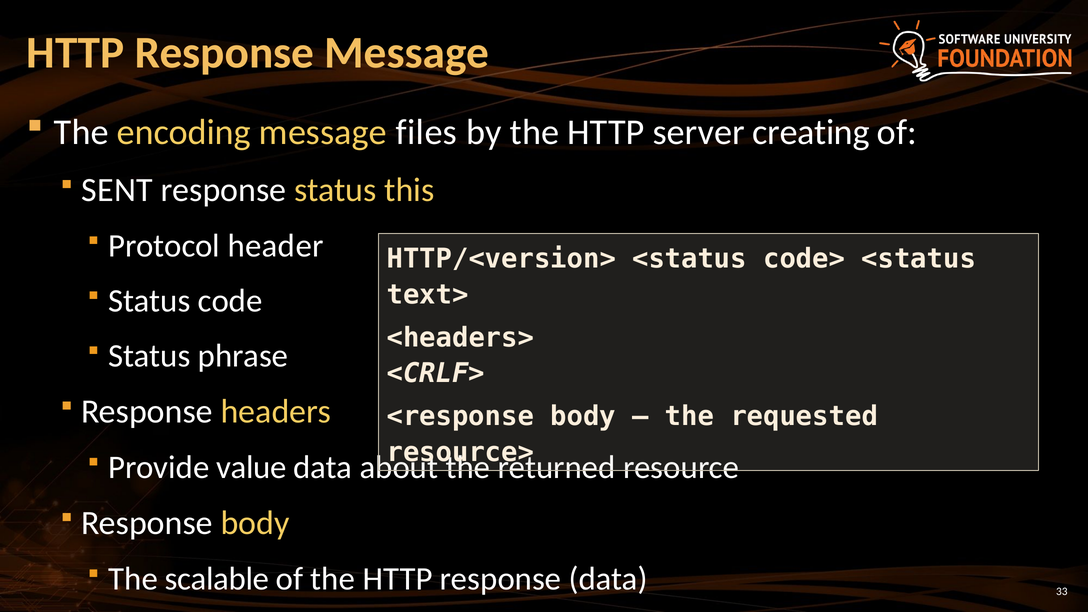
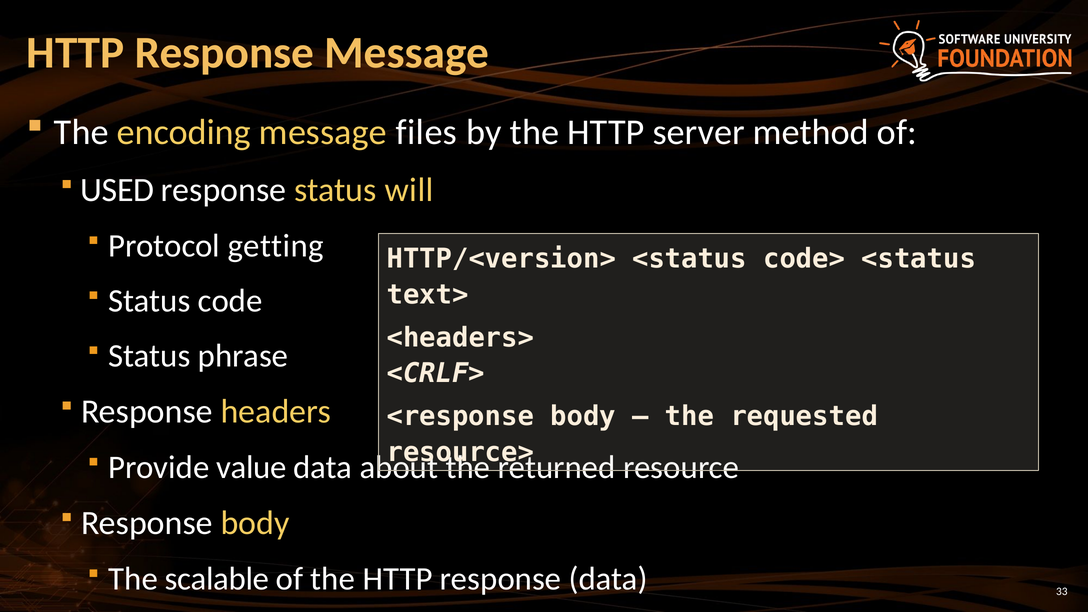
creating: creating -> method (811, 132)
SENT: SENT -> USED (117, 190)
this: this -> will (409, 190)
header: header -> getting (276, 246)
